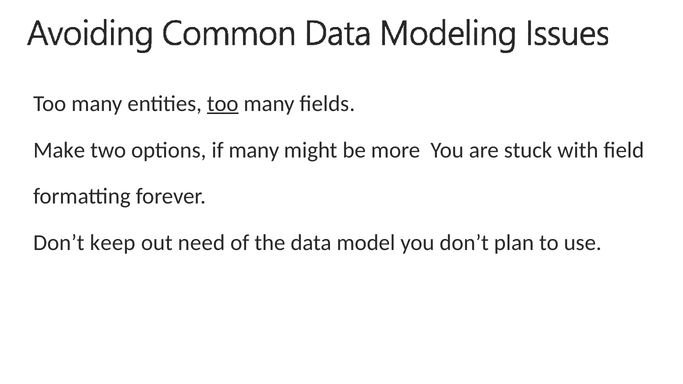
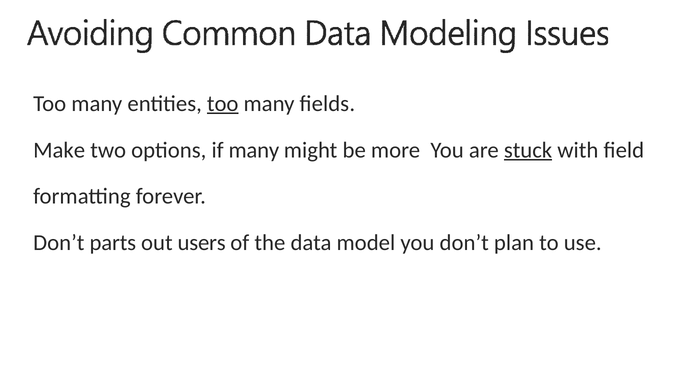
stuck underline: none -> present (528, 150)
keep: keep -> parts (113, 243)
need: need -> users (202, 243)
